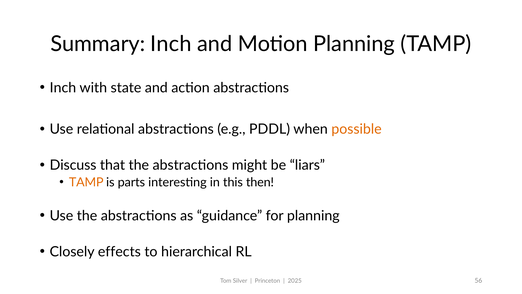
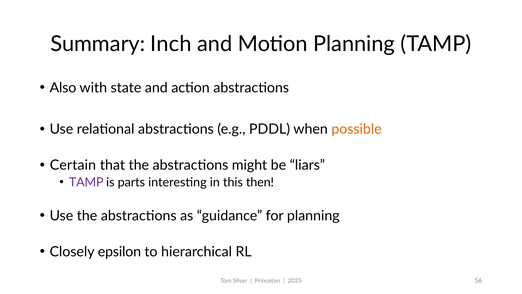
Inch: Inch -> Also (63, 88)
Discuss: Discuss -> Certain (73, 165)
TAMP colour: orange -> purple (86, 182)
effects: effects -> epsilon (119, 251)
